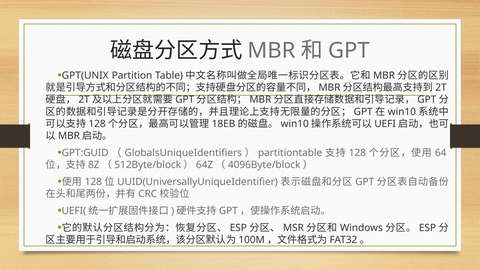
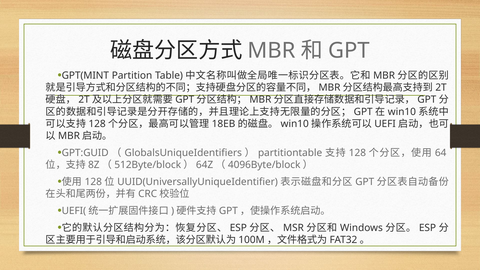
GPT(UNIX: GPT(UNIX -> GPT(MINT (85, 76)
